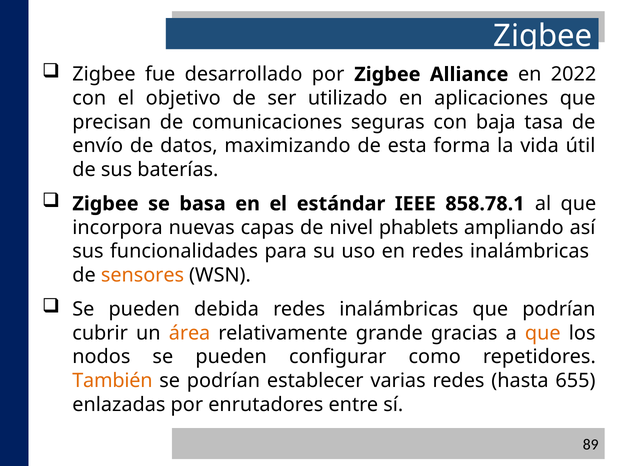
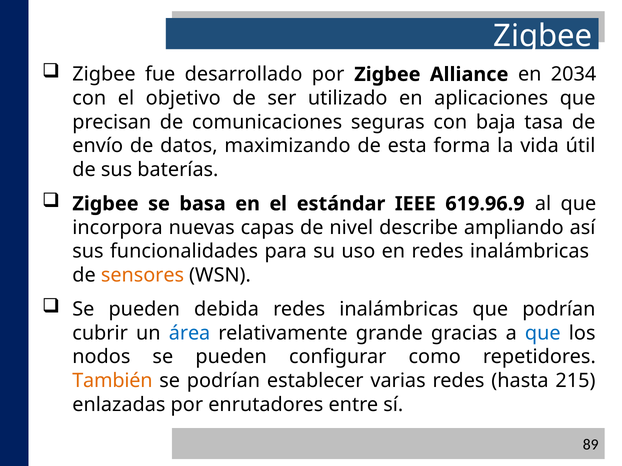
2022: 2022 -> 2034 (574, 74)
858.78.1: 858.78.1 -> 619.96.9 (485, 204)
phablets: phablets -> describe (419, 228)
área colour: orange -> blue (190, 333)
que colour: orange -> blue (543, 333)
655: 655 -> 215 (575, 381)
